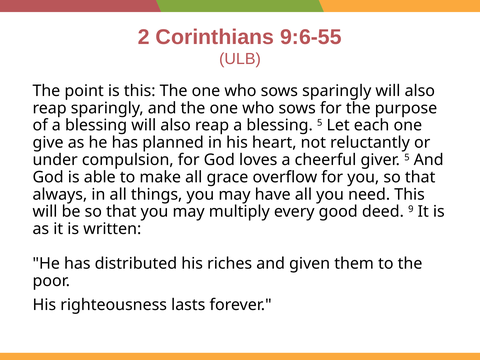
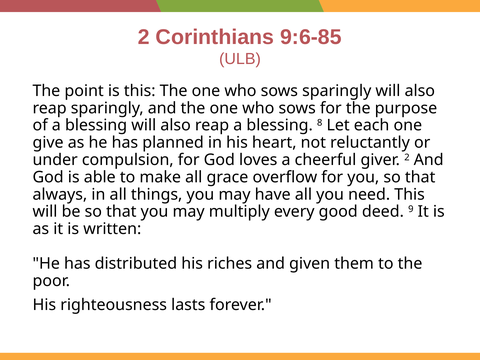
9:6-55: 9:6-55 -> 9:6-85 (311, 37)
blessing 5: 5 -> 8 (320, 123)
giver 5: 5 -> 2 (407, 157)
